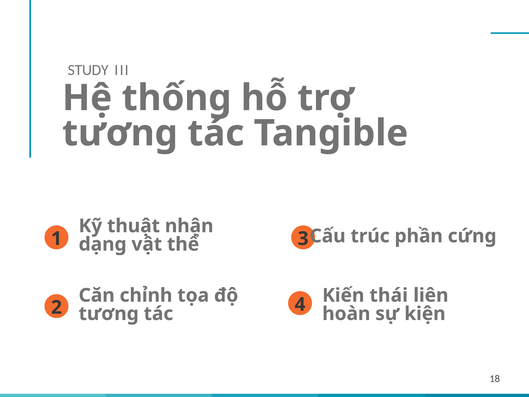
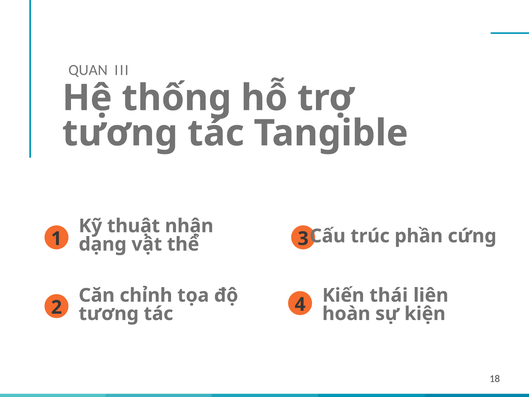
STUDY: STUDY -> QUAN (88, 70)
